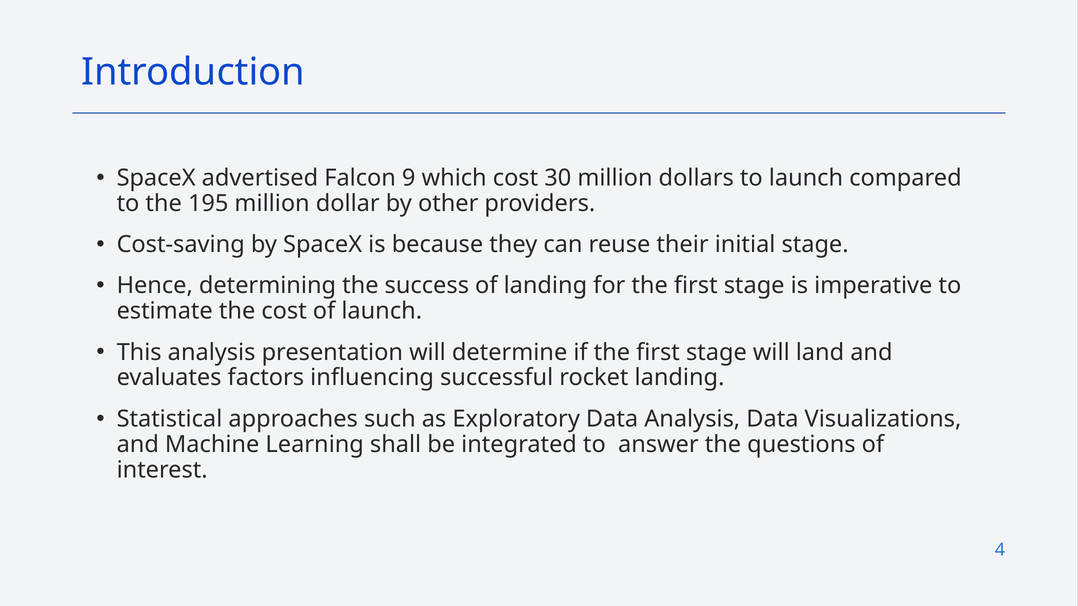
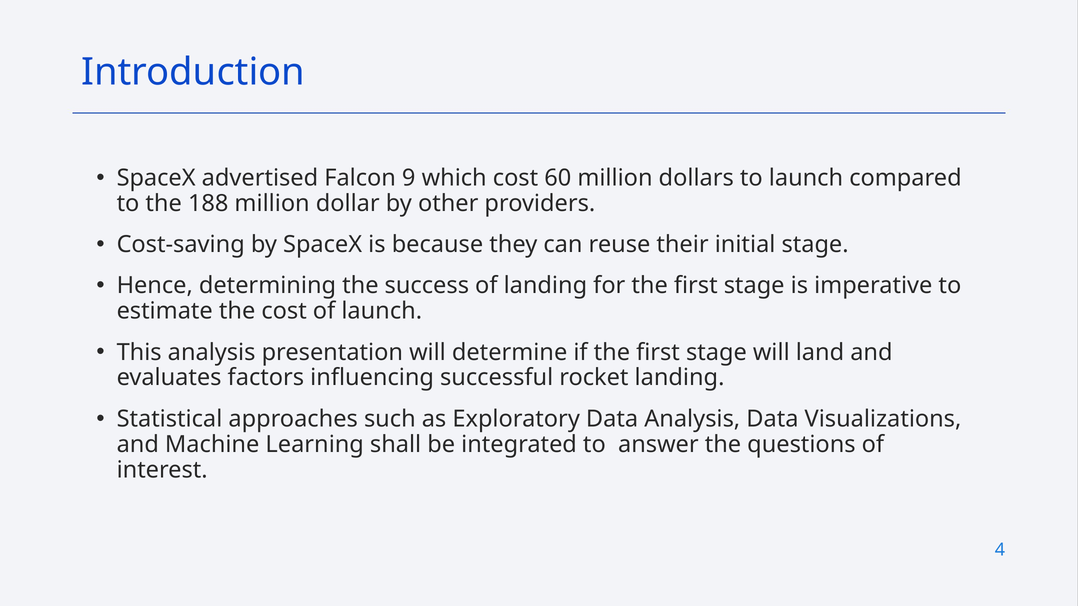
30: 30 -> 60 (558, 178)
195: 195 -> 188 (208, 203)
